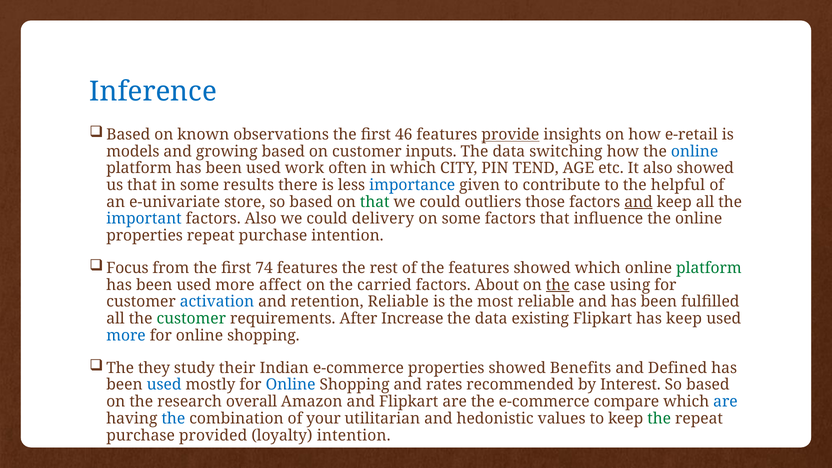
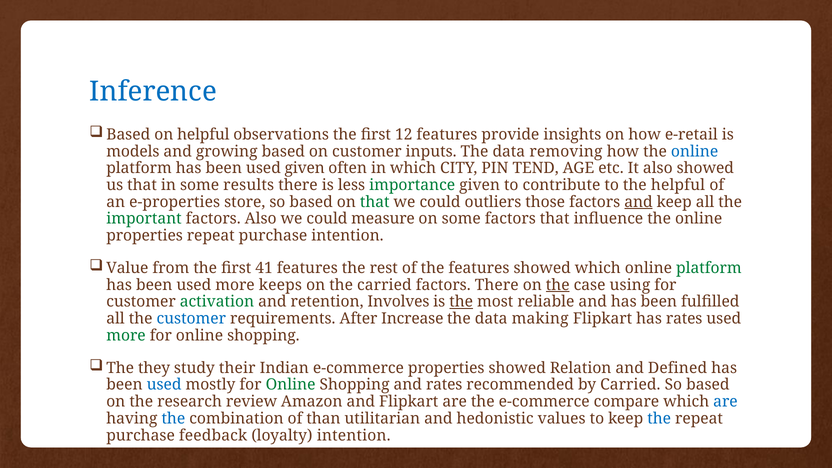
on known: known -> helpful (203, 135)
46: 46 -> 12 (404, 135)
provide underline: present -> none (510, 135)
switching: switching -> removing (566, 151)
used work: work -> given (305, 168)
importance colour: blue -> green (412, 185)
e-univariate: e-univariate -> e-properties (175, 202)
important colour: blue -> green (144, 219)
delivery: delivery -> measure (383, 219)
Focus: Focus -> Value (127, 268)
74: 74 -> 41 (264, 268)
affect: affect -> keeps (280, 285)
factors About: About -> There (497, 285)
activation colour: blue -> green (217, 302)
retention Reliable: Reliable -> Involves (398, 302)
the underline: none -> present (461, 302)
customer colour: green -> blue (191, 319)
existing: existing -> making (540, 319)
has keep: keep -> rates (684, 319)
more colour: blue -> green (126, 336)
Benefits: Benefits -> Relation (581, 368)
Online colour: blue -> green (291, 385)
by Interest: Interest -> Carried (630, 385)
overall: overall -> review (252, 402)
your: your -> than (323, 419)
the colour: green -> blue (659, 419)
provided: provided -> feedback (213, 435)
